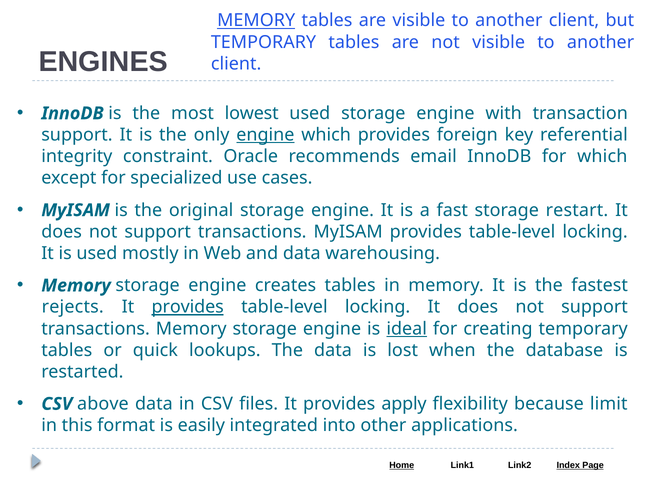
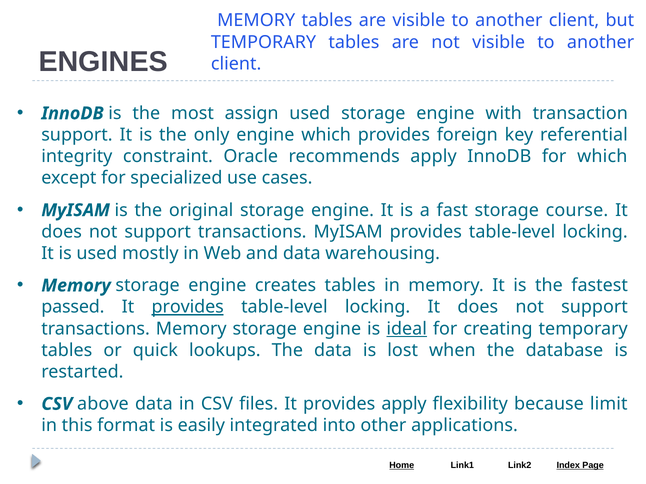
MEMORY underline: present -> none (256, 21)
lowest: lowest -> assign (252, 113)
engine underline: present -> none (265, 135)
recommends email: email -> apply (434, 157)
restart: restart -> course (577, 210)
rejects: rejects -> passed (73, 307)
